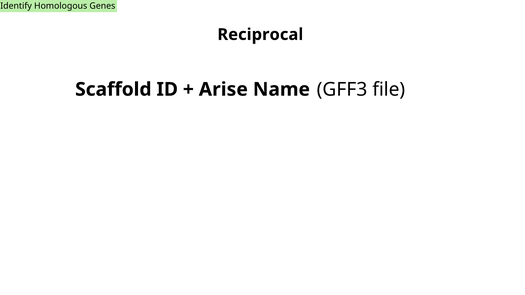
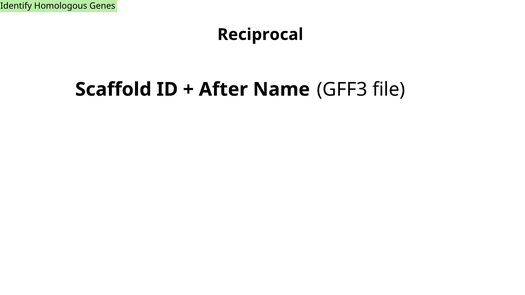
Arise: Arise -> After (223, 90)
